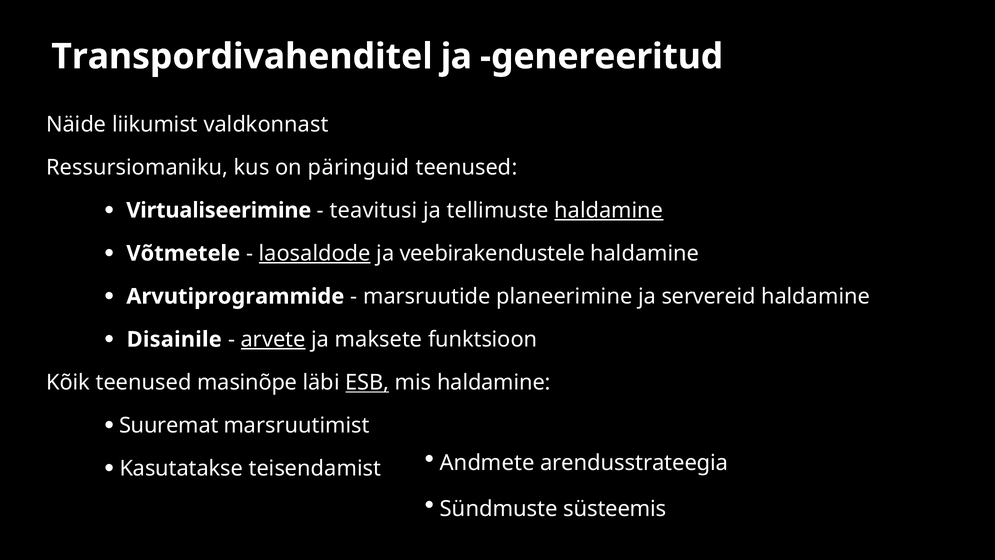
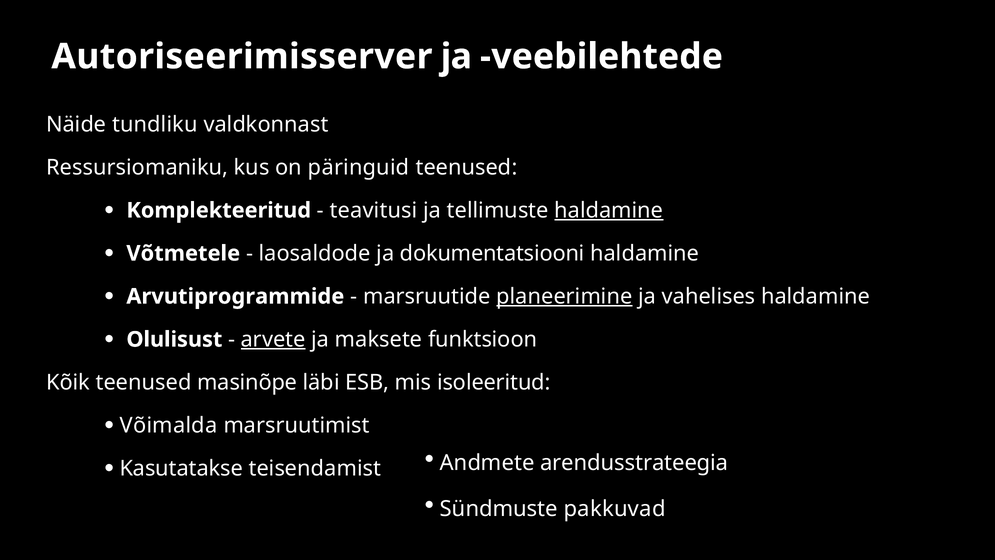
Transpordivahenditel: Transpordivahenditel -> Autoriseerimisserver (242, 57)
genereeritud: genereeritud -> veebilehtede (601, 57)
liikumist: liikumist -> tundliku (155, 124)
Virtualiseerimine: Virtualiseerimine -> Komplekteeritud (219, 210)
laosaldode underline: present -> none (315, 253)
veebirakendustele: veebirakendustele -> dokumentatsiooni (492, 253)
planeerimine underline: none -> present (564, 296)
servereid: servereid -> vahelises (709, 296)
Disainile: Disainile -> Olulisust (174, 339)
ESB underline: present -> none (367, 382)
mis haldamine: haldamine -> isoleeritud (494, 382)
Suuremat: Suuremat -> Võimalda (169, 425)
süsteemis: süsteemis -> pakkuvad (615, 509)
